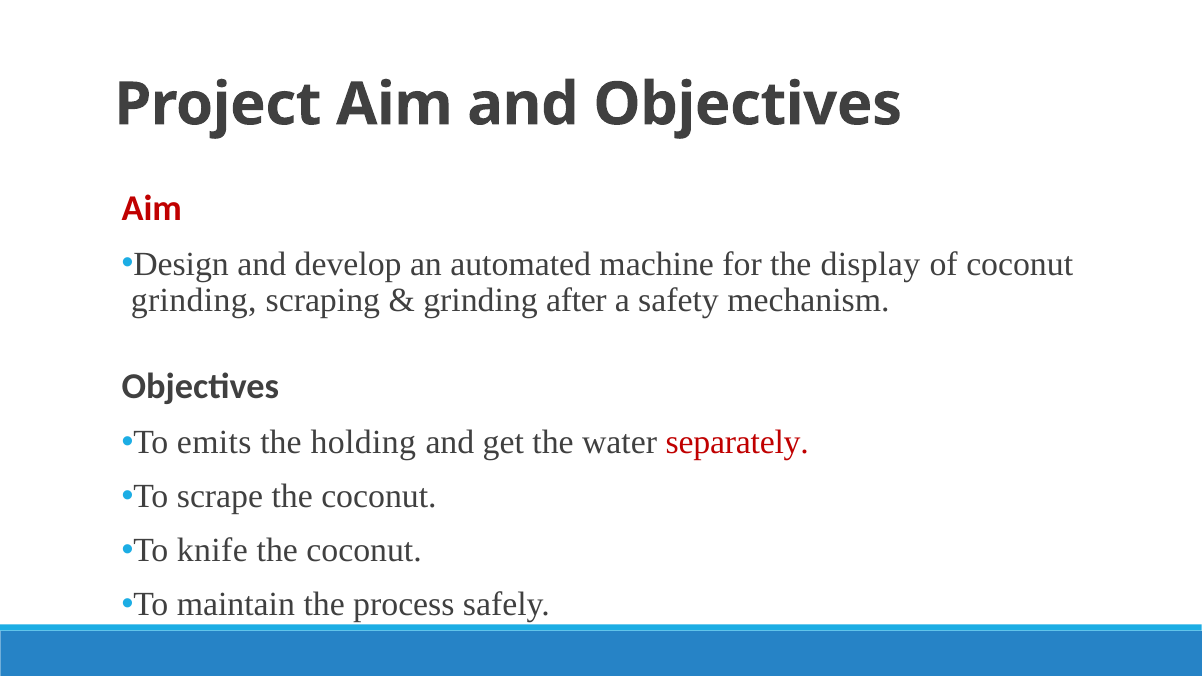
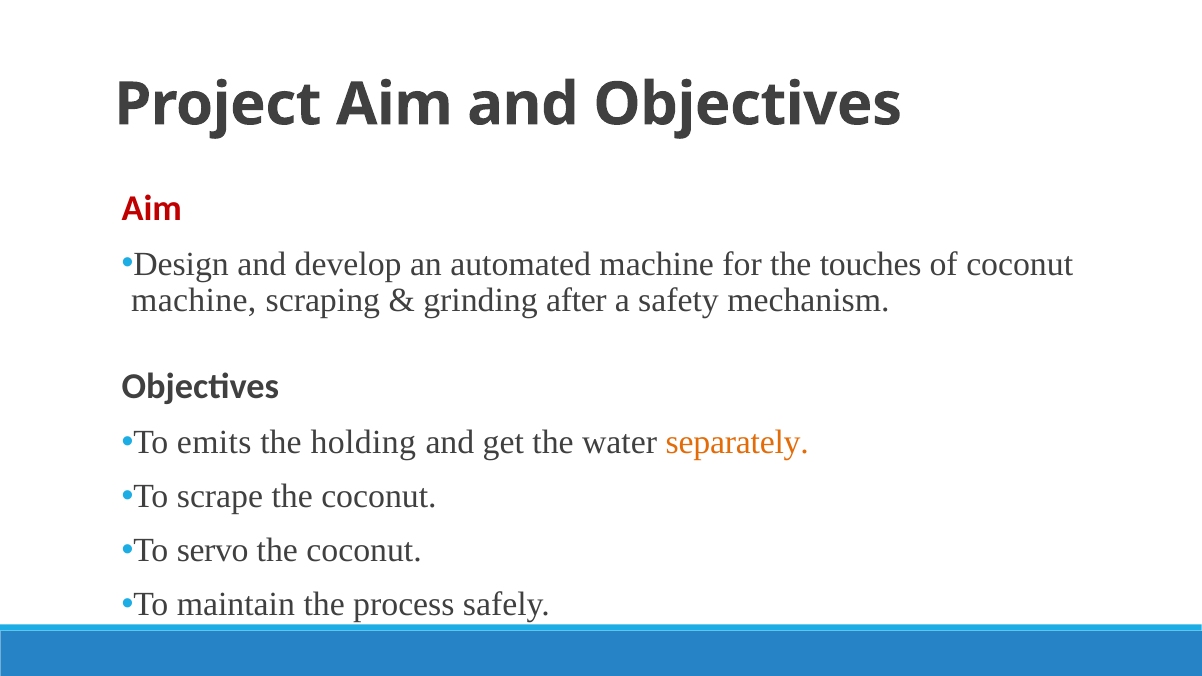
display: display -> touches (871, 264)
grinding: grinding -> machine (194, 301)
separately colour: red -> orange (737, 442)
knife: knife -> servo (213, 551)
